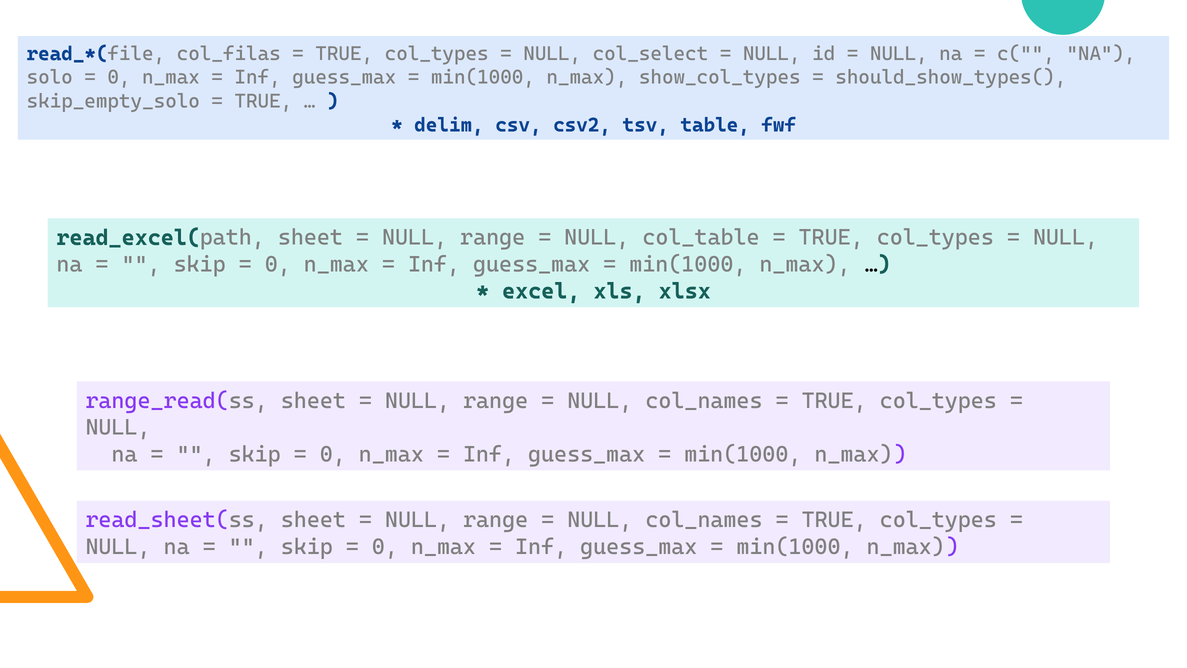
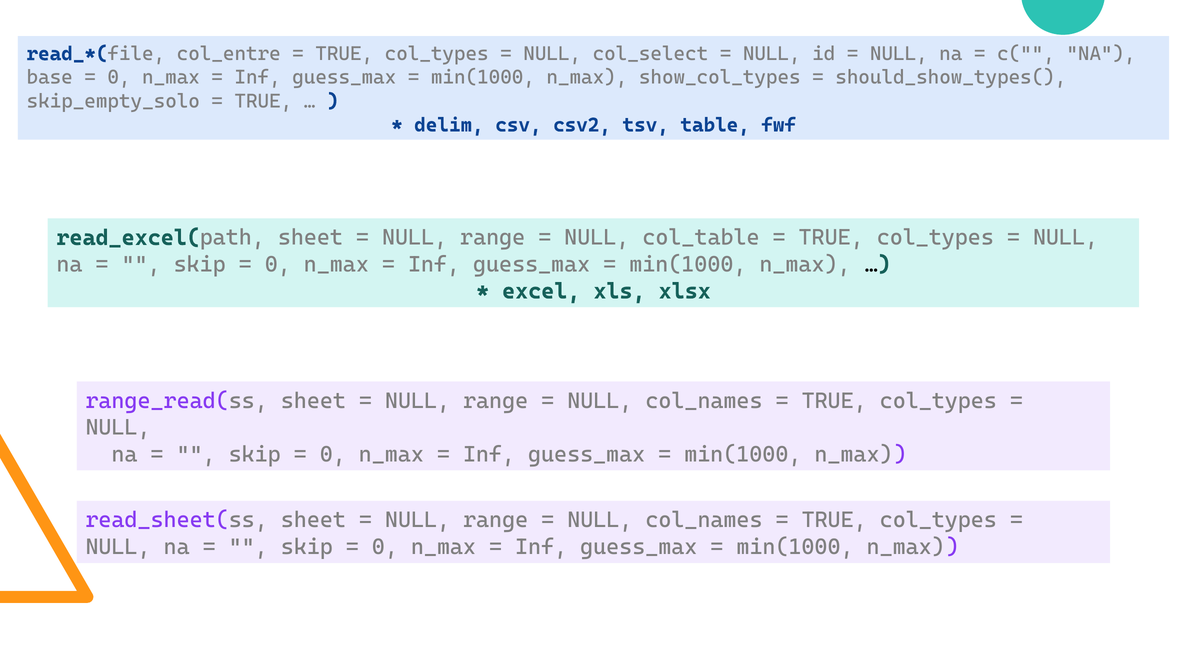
col_filas: col_filas -> col_entre (229, 54)
solo: solo -> base (50, 77)
